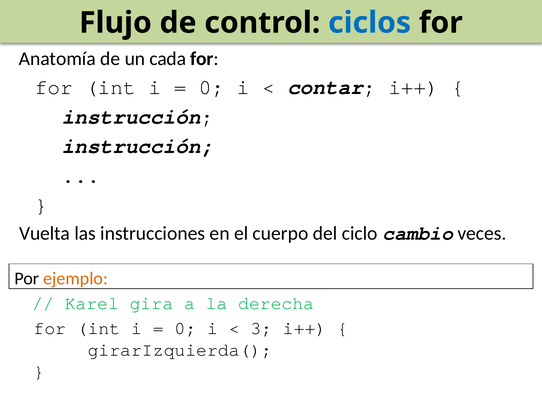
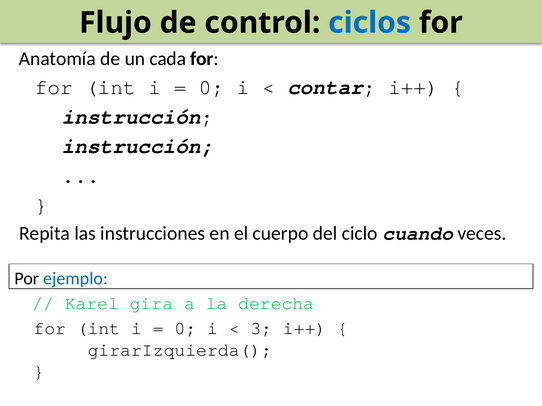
Vuelta: Vuelta -> Repita (45, 234)
cambio: cambio -> cuando (418, 234)
ejemplo colour: orange -> blue (76, 279)
